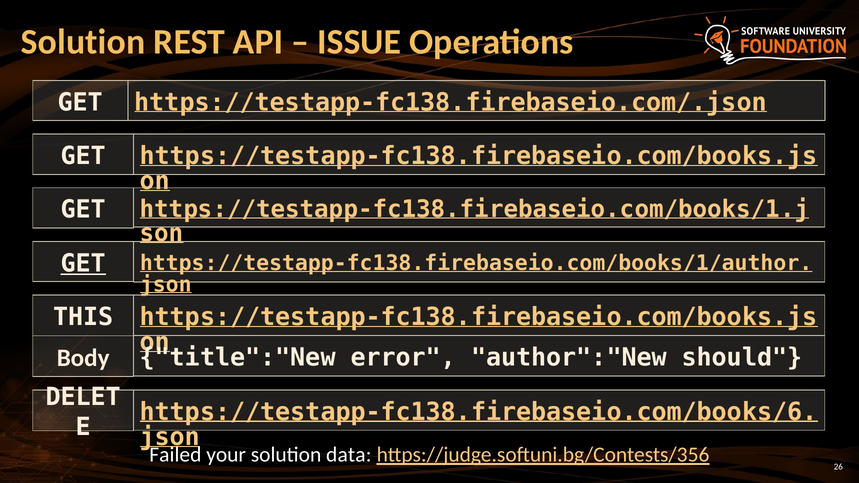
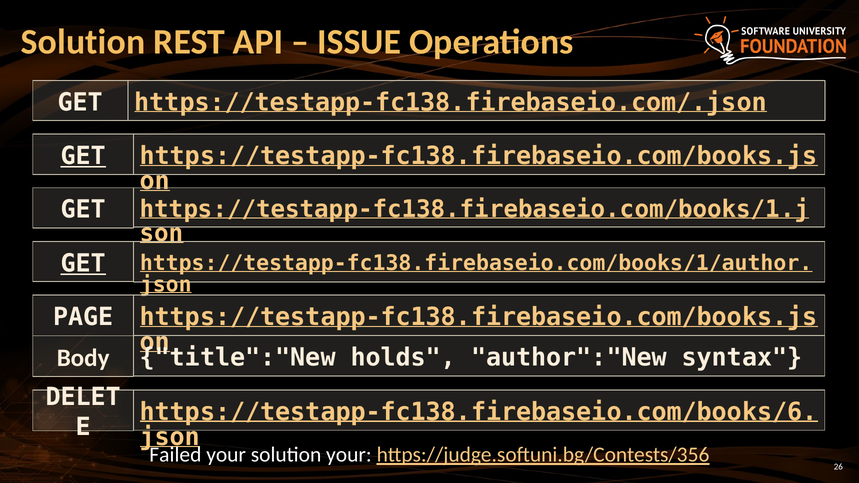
GET underline: none -> present (83, 156)
THIS: THIS -> PAGE (83, 317)
error: error -> holds (403, 358)
should: should -> syntax (742, 358)
solution data: data -> your (349, 455)
